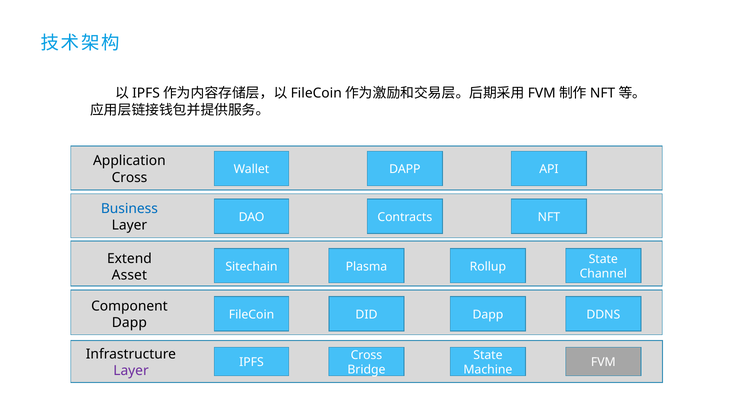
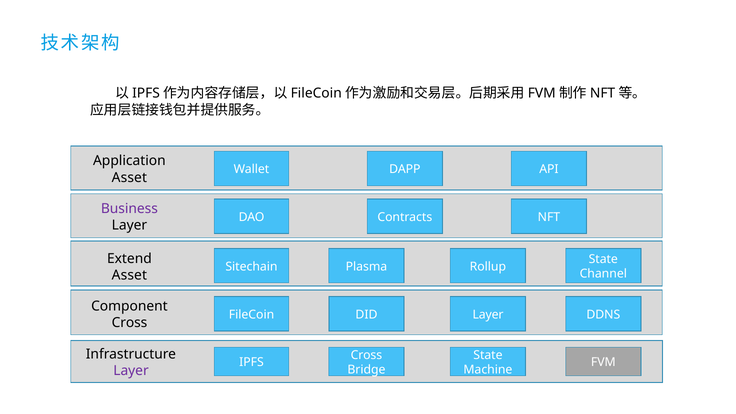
Cross: Cross -> Asset (129, 177)
Business colour: blue -> purple (129, 209)
DID Dapp: Dapp -> Layer (488, 315)
Dapp: Dapp -> Cross (130, 323)
